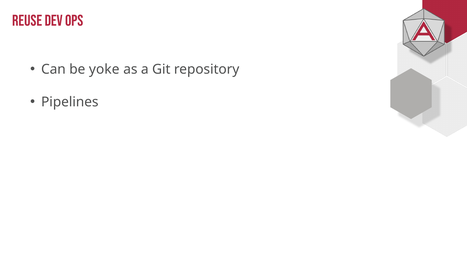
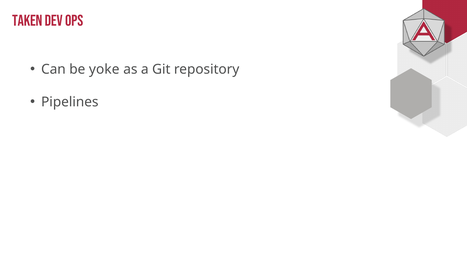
REUSE: REUSE -> TAKEN (27, 21)
